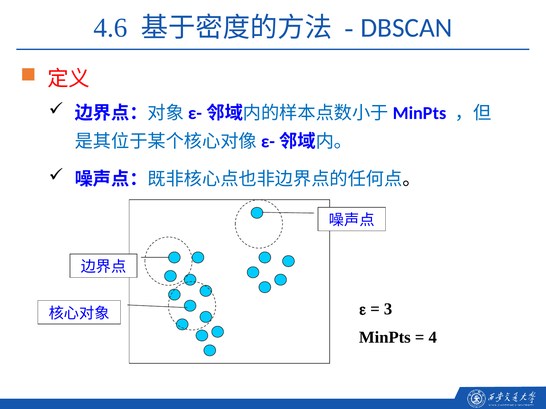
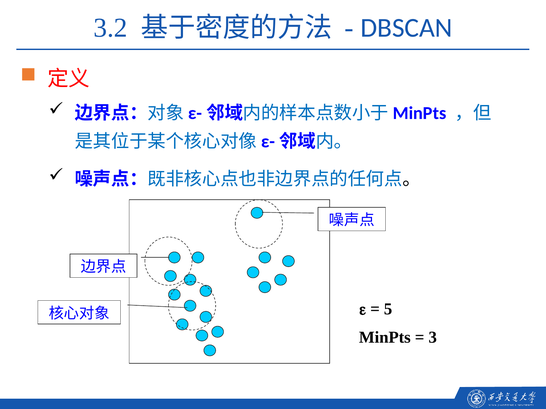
4.6: 4.6 -> 3.2 (110, 28)
3: 3 -> 5 (388, 309)
4: 4 -> 3 (433, 338)
